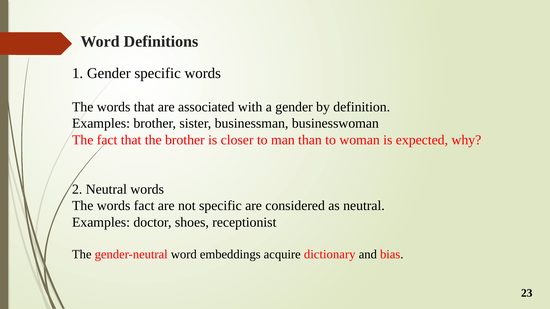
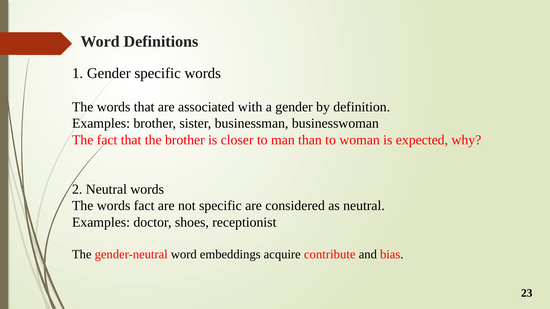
dictionary: dictionary -> contribute (330, 255)
